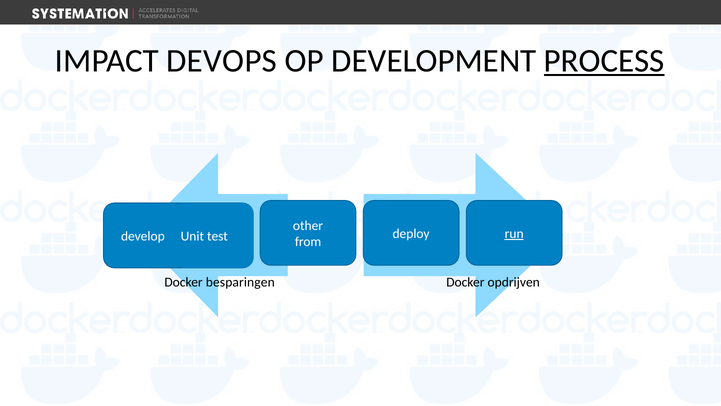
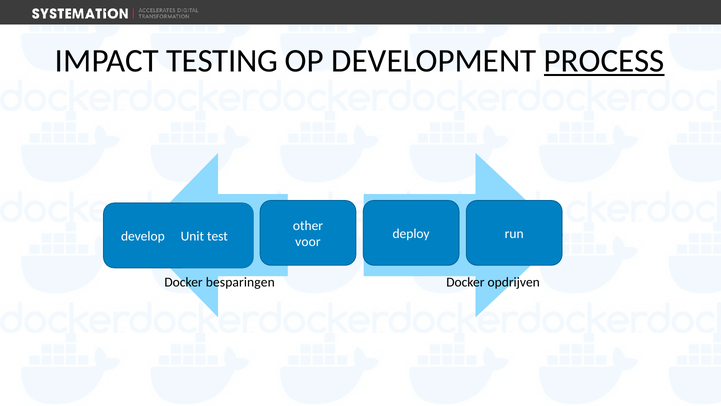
DEVOPS: DEVOPS -> TESTING (222, 61)
run underline: present -> none (514, 234)
from: from -> voor (308, 242)
